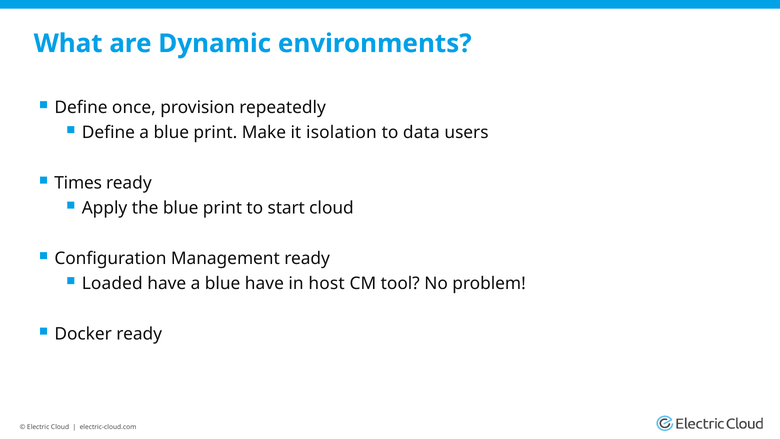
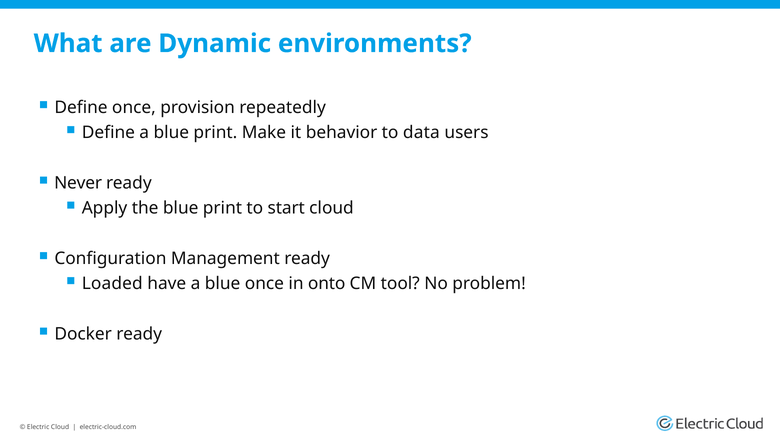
isolation: isolation -> behavior (342, 133)
Times: Times -> Never (78, 183)
blue have: have -> once (264, 284)
host: host -> onto (327, 284)
